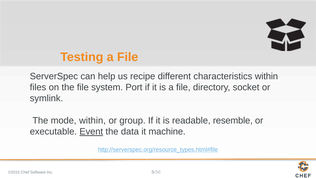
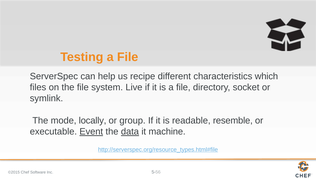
characteristics within: within -> which (266, 76)
Port: Port -> Live (134, 87)
mode within: within -> locally (93, 120)
data underline: none -> present (130, 131)
